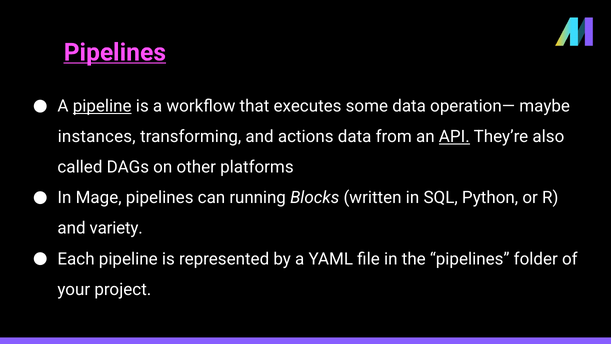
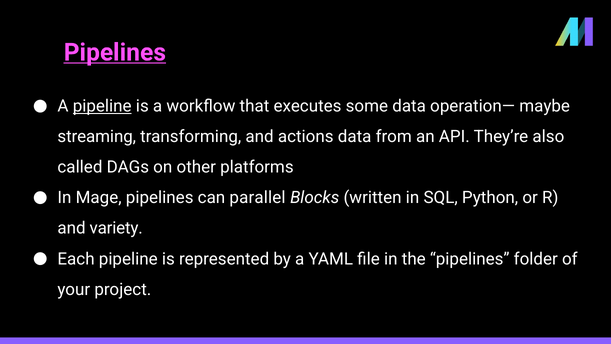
instances: instances -> streaming (97, 136)
API underline: present -> none (454, 136)
running: running -> parallel (258, 198)
